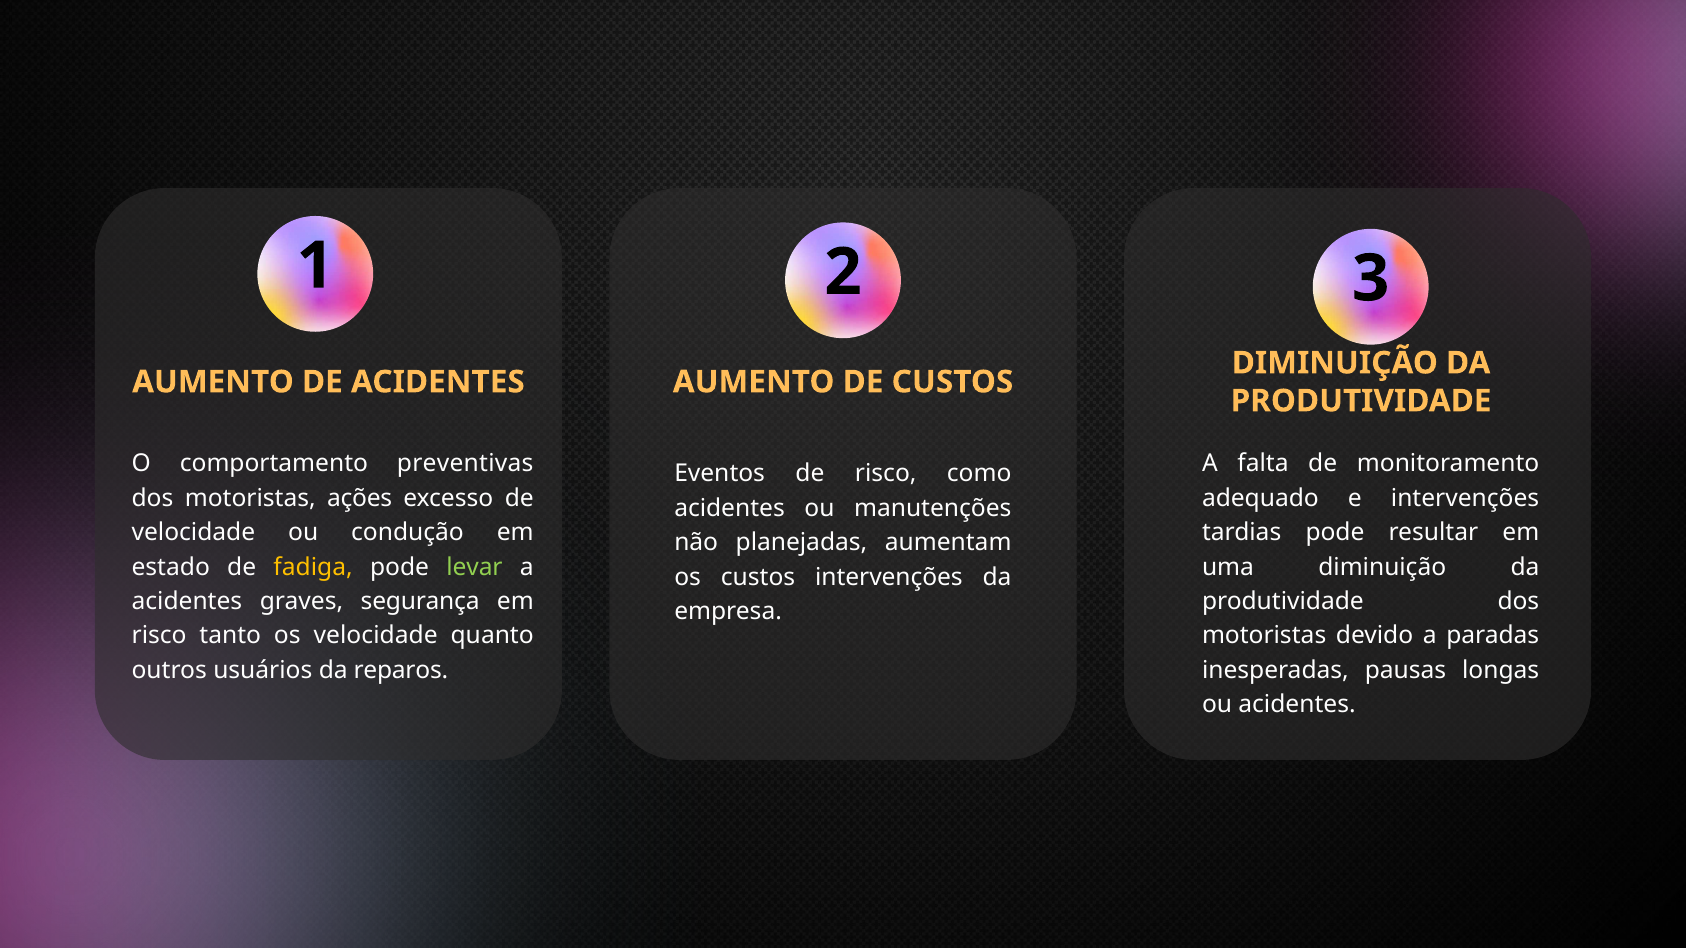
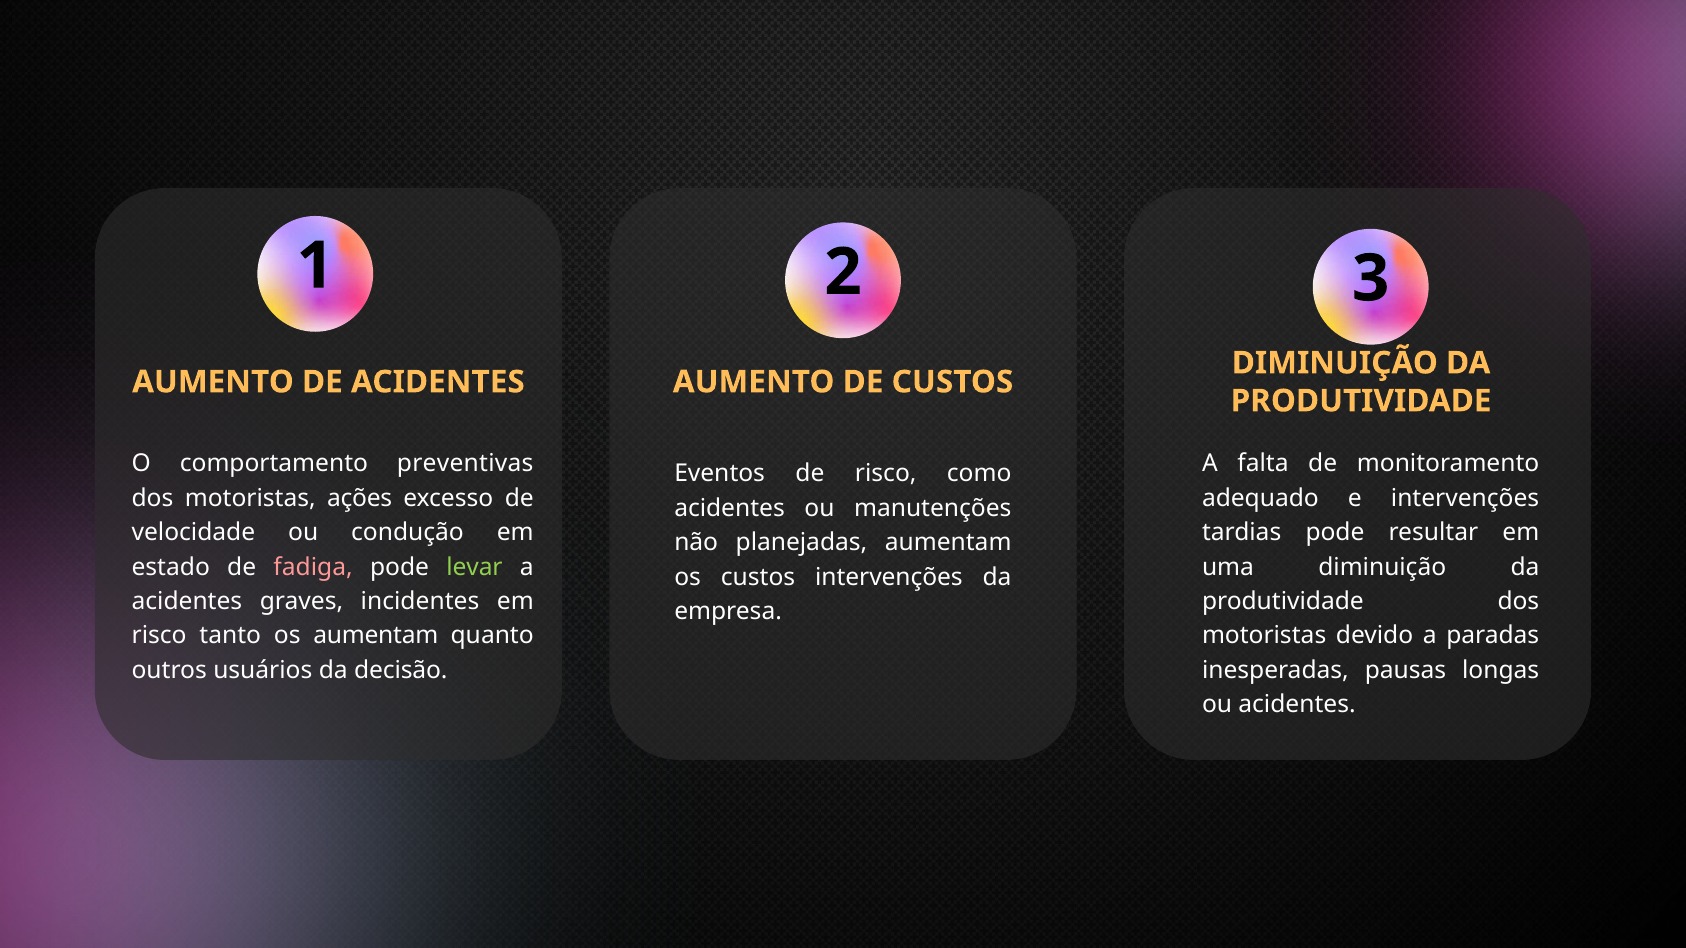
fadiga colour: yellow -> pink (313, 567)
segurança: segurança -> incidentes (420, 602)
os velocidade: velocidade -> aumentam (376, 636)
reparos: reparos -> decisão (401, 670)
